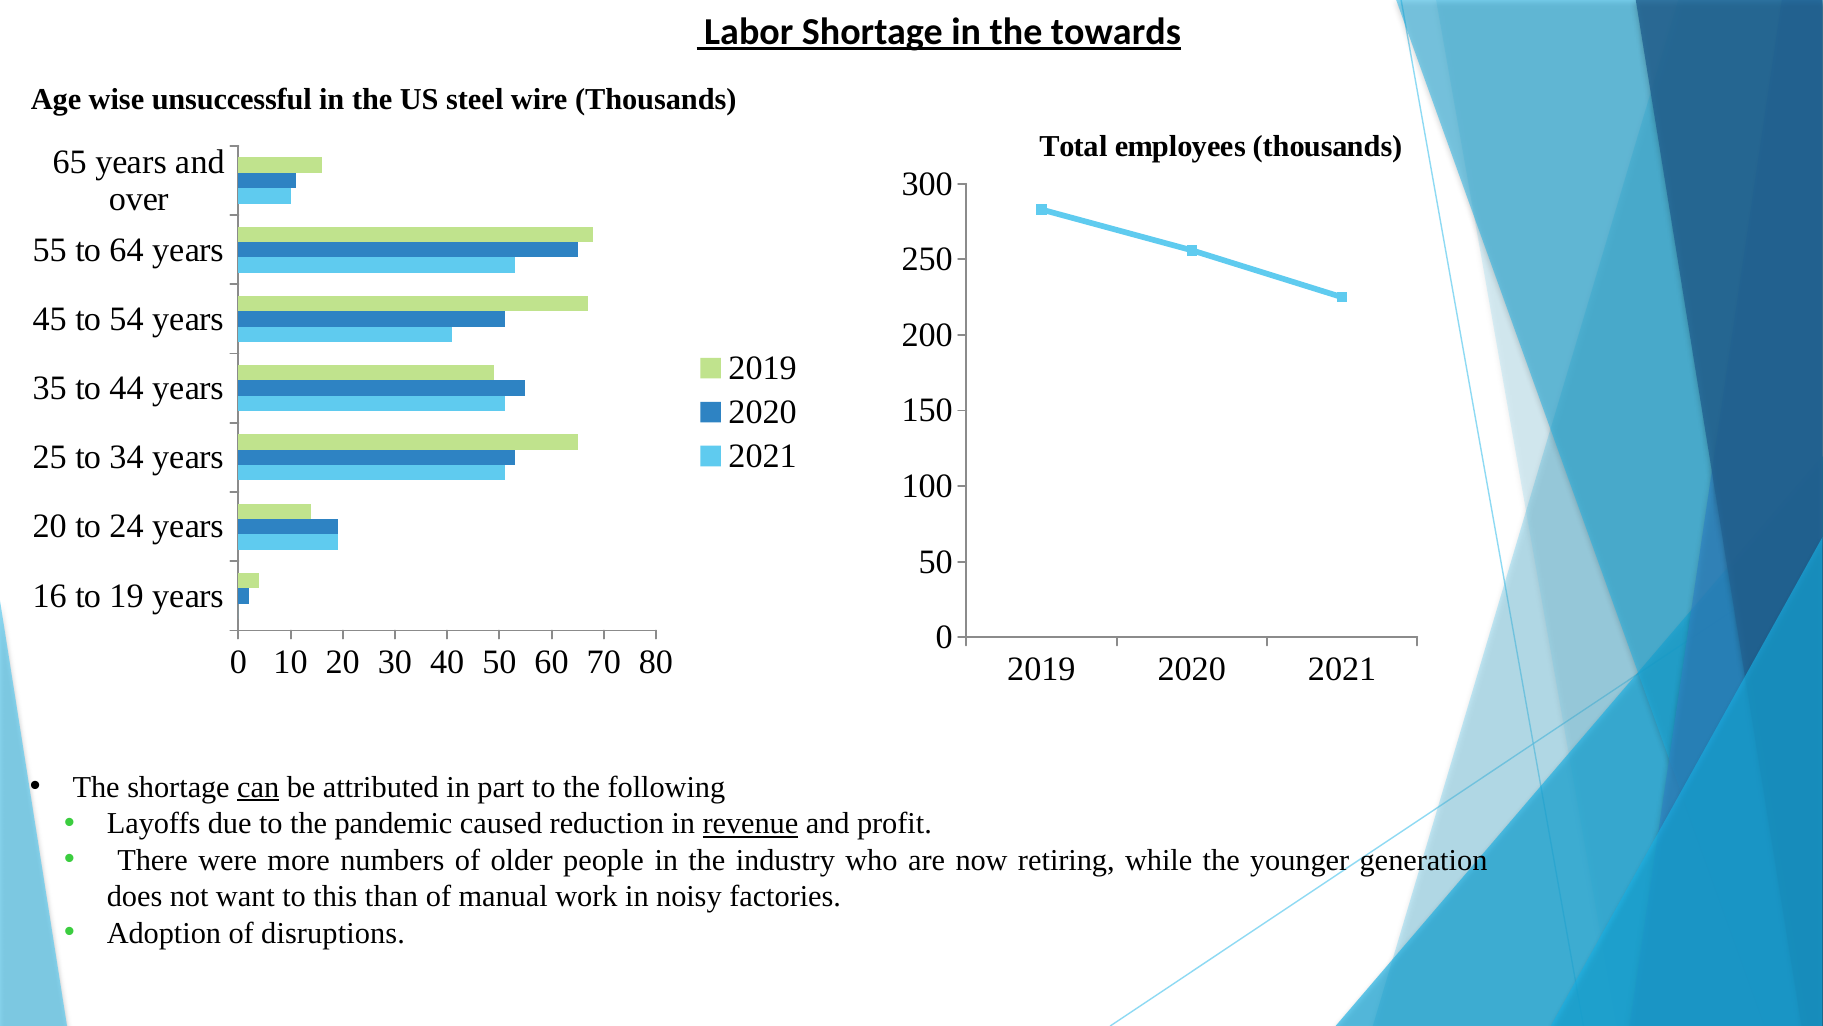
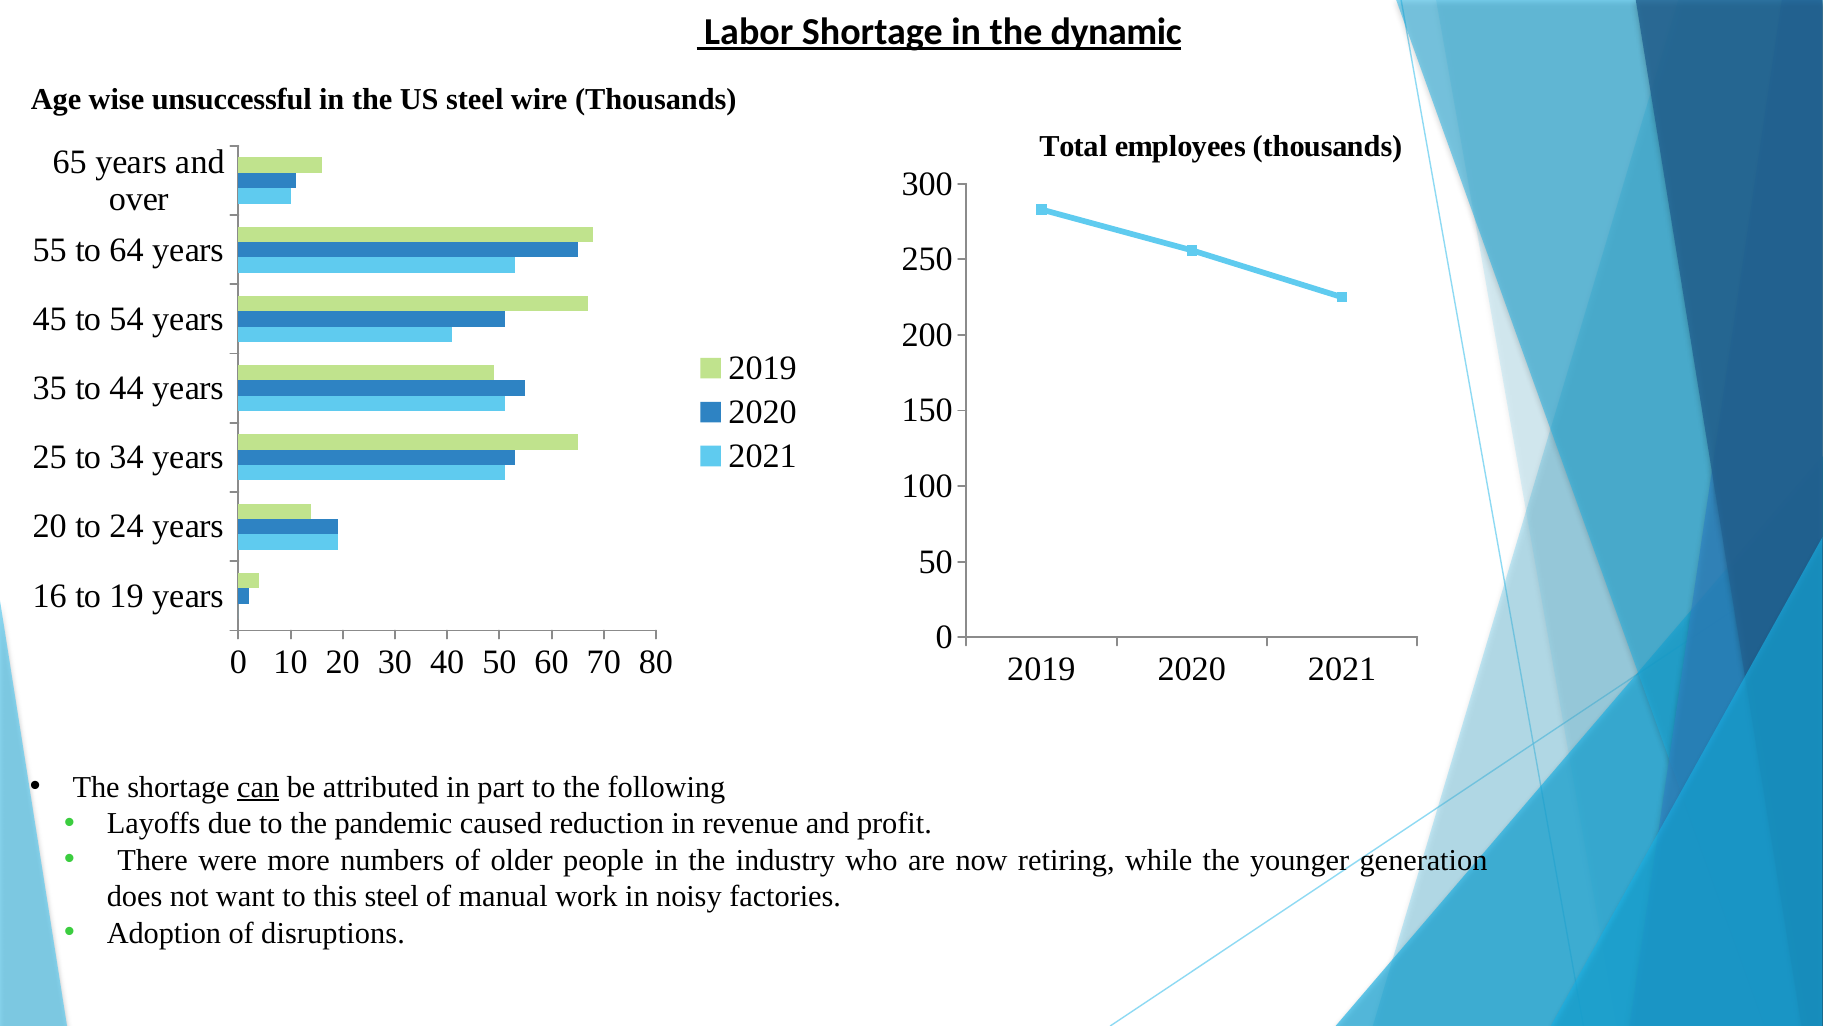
towards: towards -> dynamic (1116, 32)
revenue underline: present -> none (750, 823)
this than: than -> steel (392, 896)
